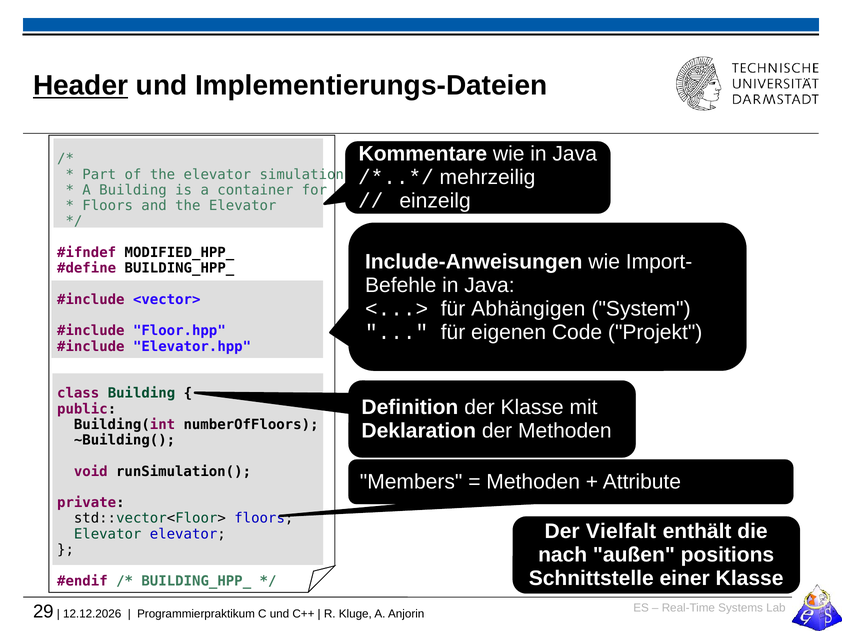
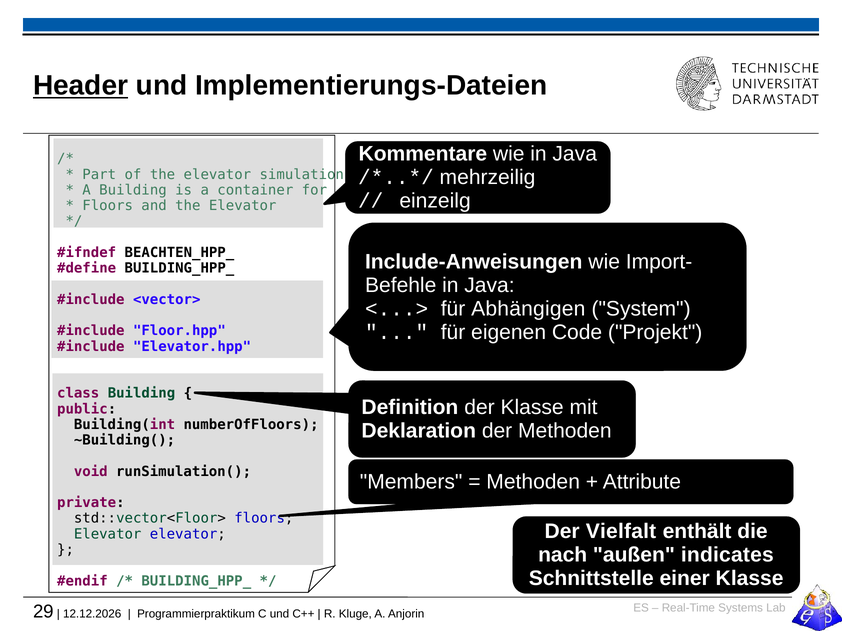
MODIFIED_HPP_: MODIFIED_HPP_ -> BEACHTEN_HPP_ (179, 253)
positions: positions -> indicates (727, 555)
